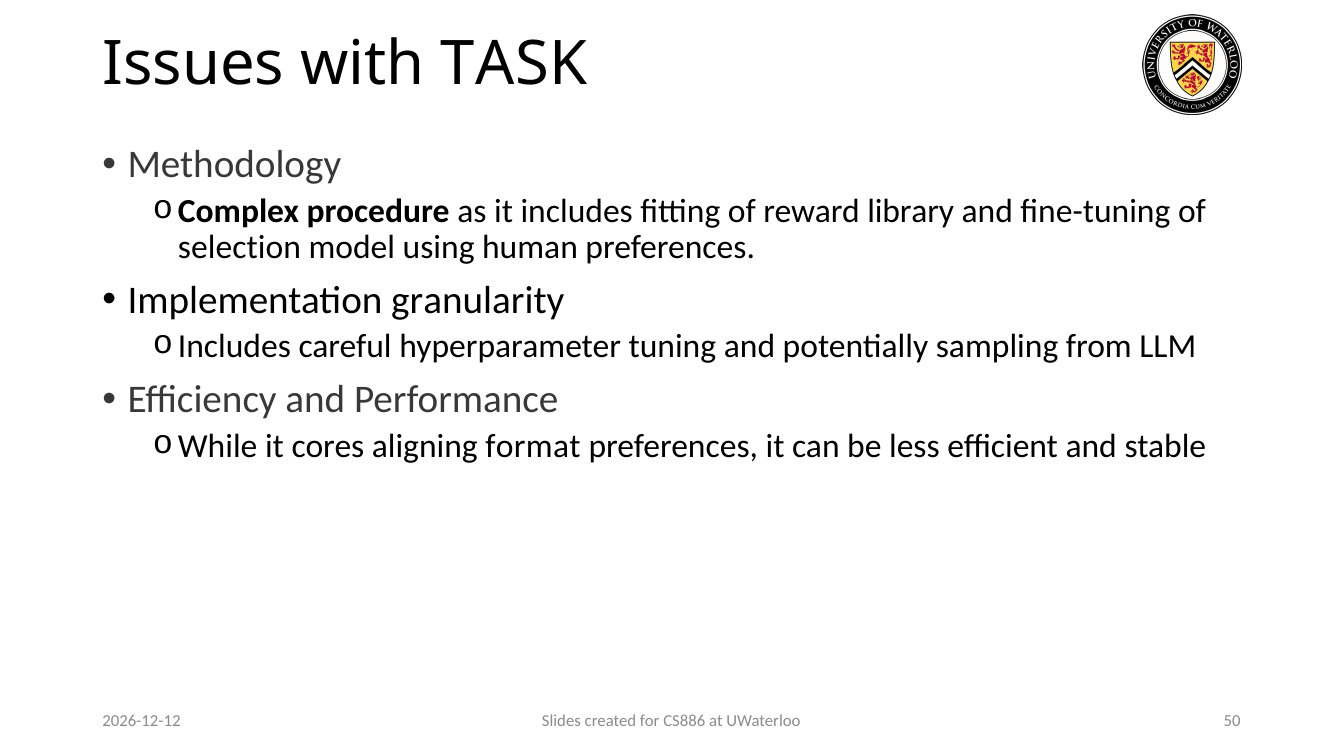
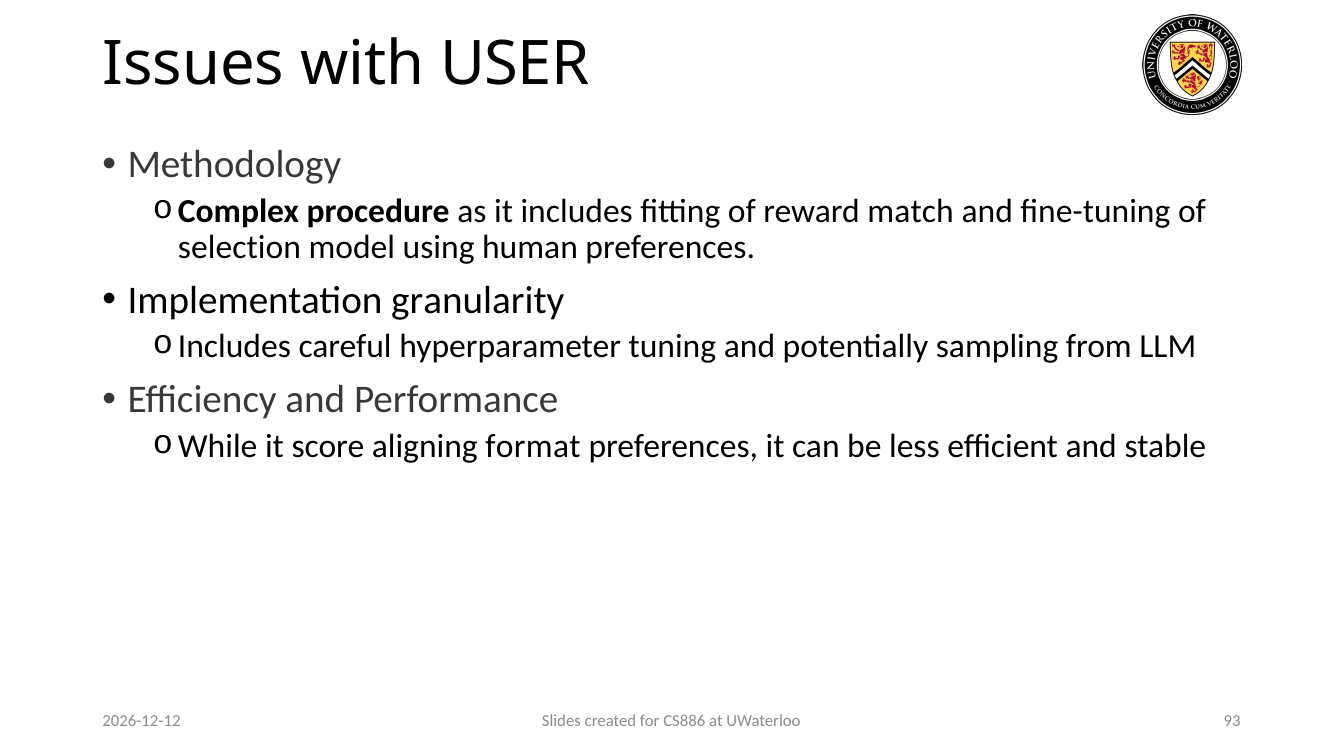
TASK: TASK -> USER (515, 64)
library: library -> match (911, 211)
cores: cores -> score (328, 446)
50: 50 -> 93 (1232, 721)
